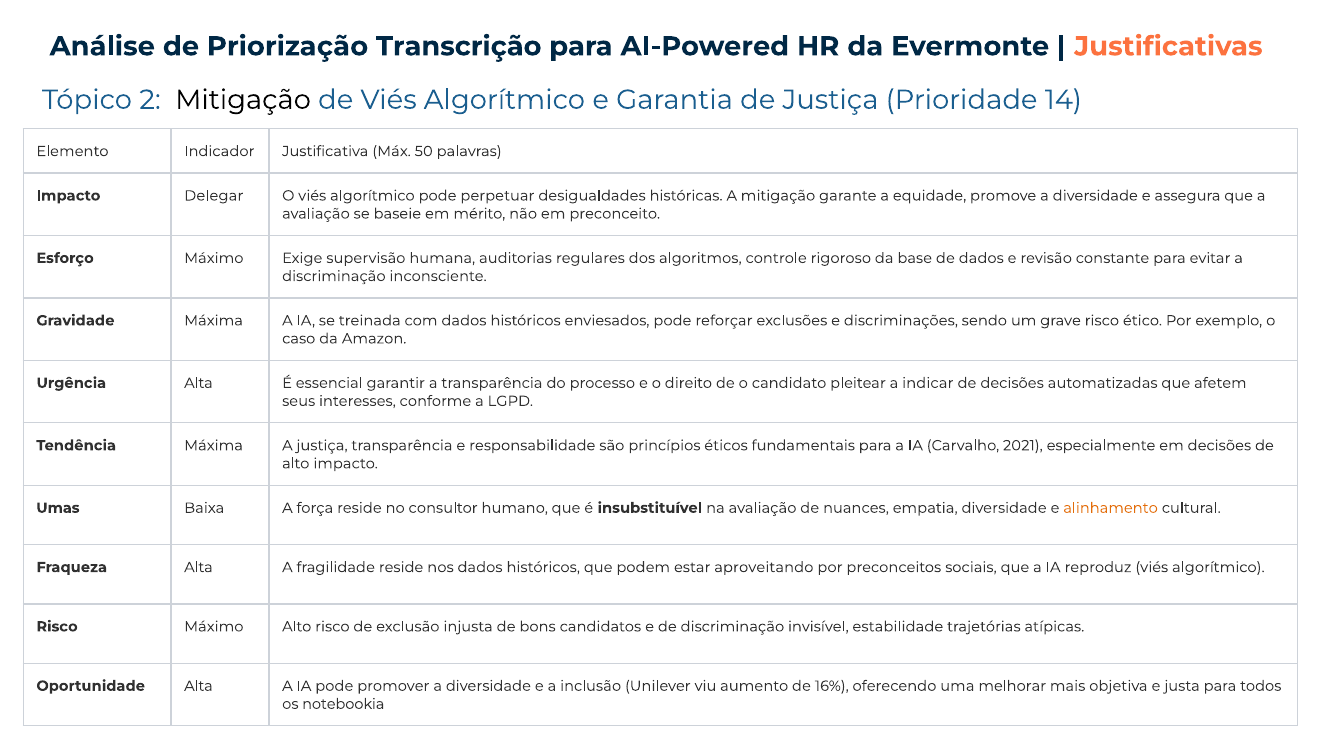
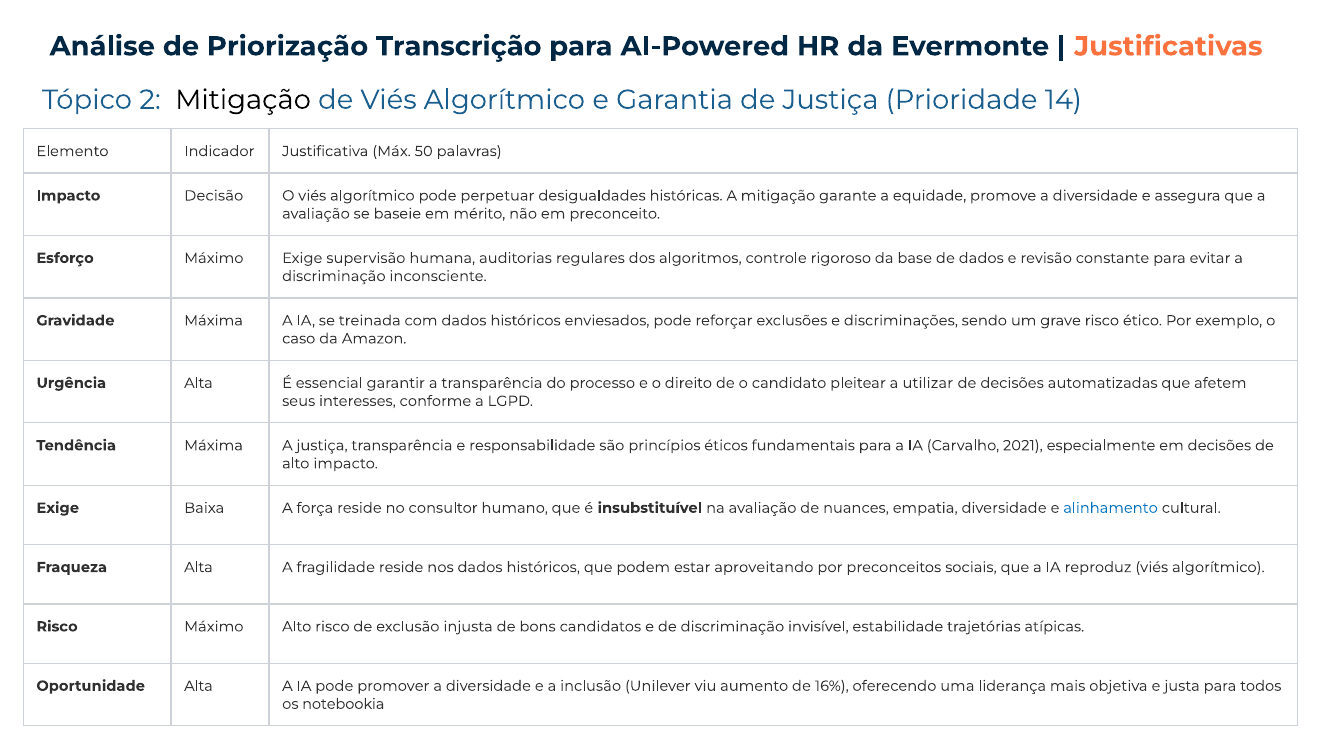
Delegar: Delegar -> Decisão (214, 196)
indicar: indicar -> utilizar (928, 383)
Umas: Umas -> Exige (58, 508)
alinhamento colour: orange -> blue (1111, 508)
melhorar: melhorar -> liderança (1012, 686)
